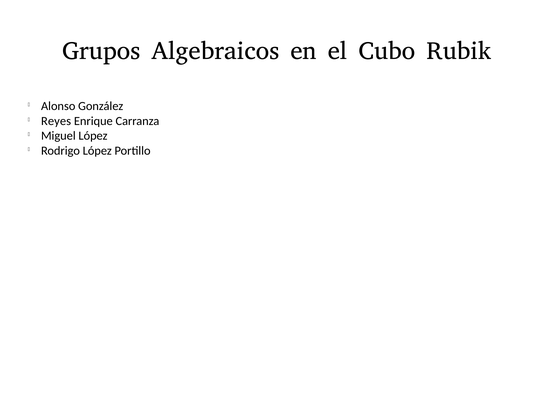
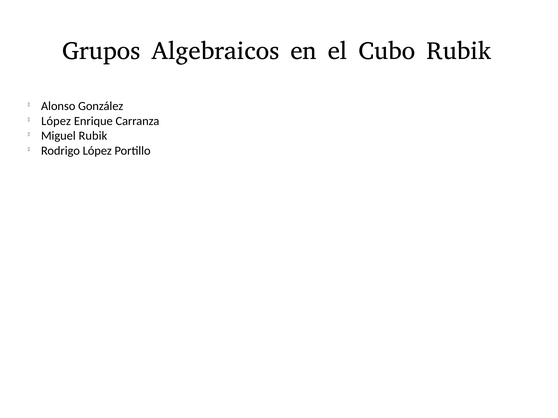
Reyes: Reyes -> López (56, 121)
Miguel López: López -> Rubik (93, 136)
